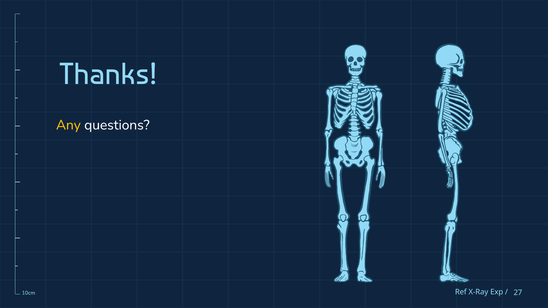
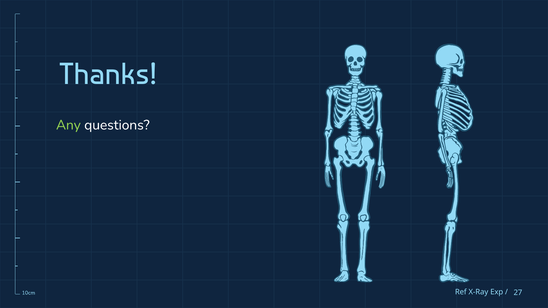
Any colour: yellow -> light green (68, 125)
